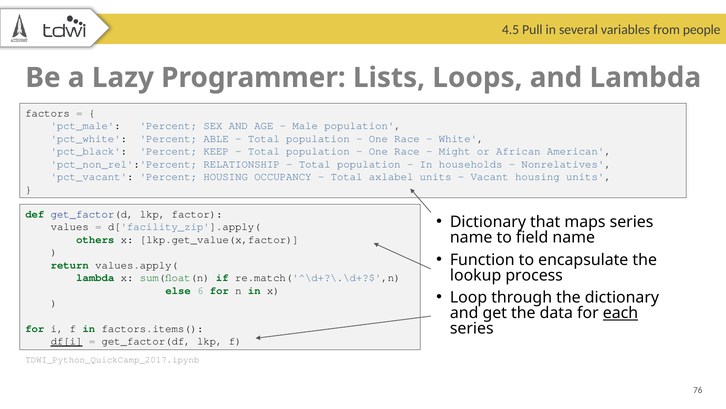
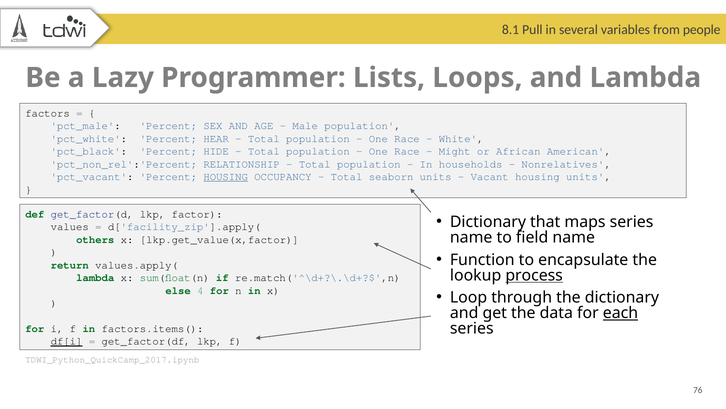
4.5: 4.5 -> 8.1 (511, 30)
ABLE: ABLE -> HEAR (216, 138)
KEEP: KEEP -> HIDE (216, 151)
HOUSING underline: none -> present (226, 177)
axlabel: axlabel -> seaborn (391, 177)
process underline: none -> present (534, 275)
6: 6 -> 4 (200, 290)
